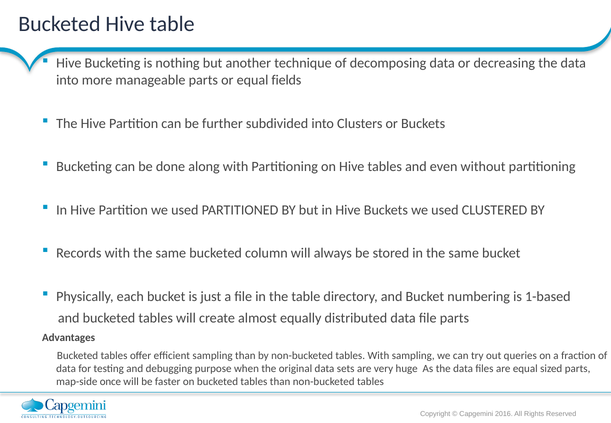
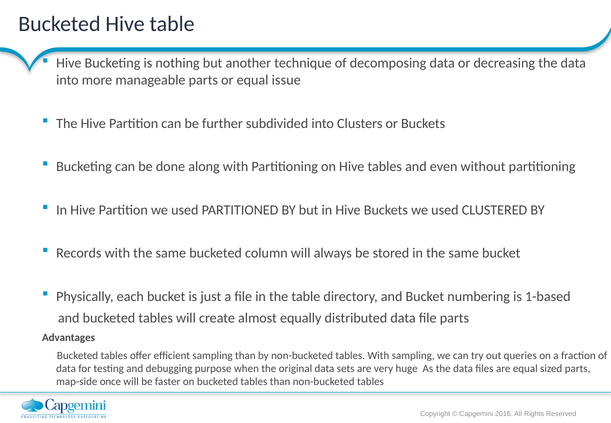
fields: fields -> issue (286, 80)
